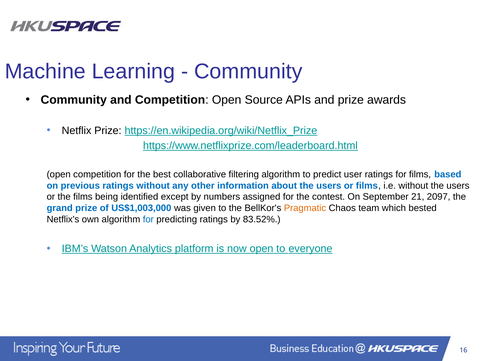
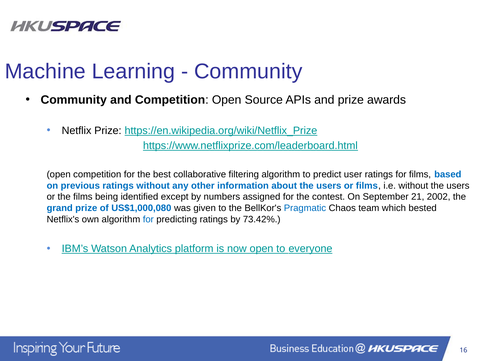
2097: 2097 -> 2002 (439, 197)
US$1,003,000: US$1,003,000 -> US$1,000,080 (141, 208)
Pragmatic colour: orange -> blue (305, 208)
83.52%: 83.52% -> 73.42% (262, 220)
